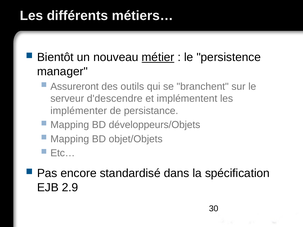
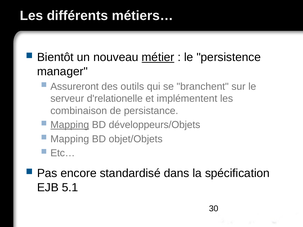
d'descendre: d'descendre -> d'relationelle (115, 99)
implémenter: implémenter -> combinaison (79, 111)
Mapping underline: none -> present (70, 125)
2.9: 2.9 -> 5.1 (70, 188)
